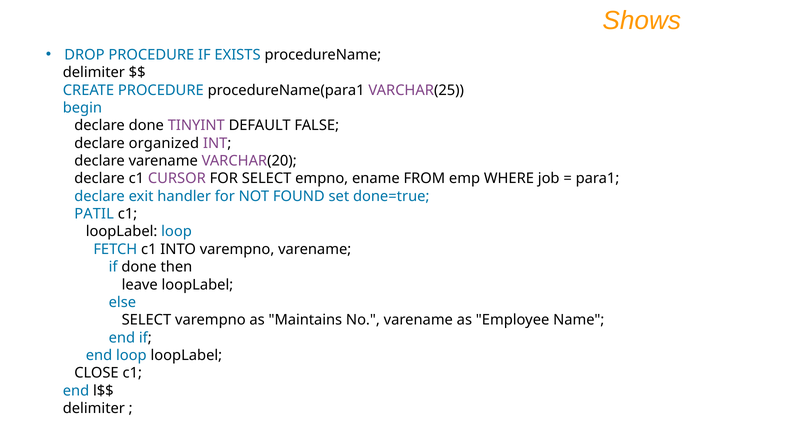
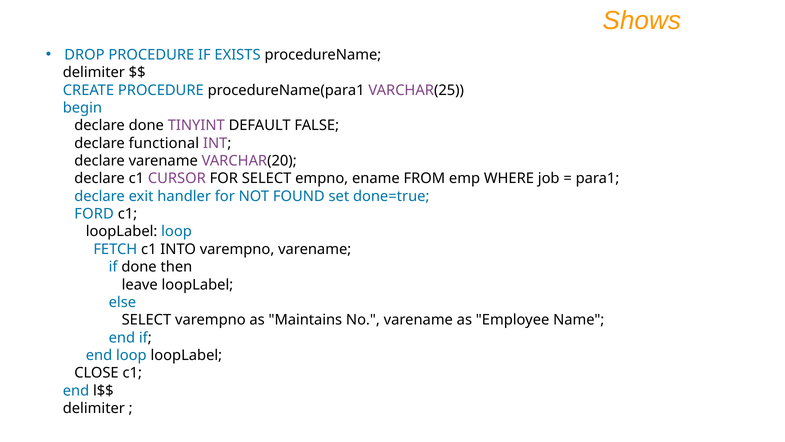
organized: organized -> functional (164, 143)
PATIL: PATIL -> FORD (94, 214)
